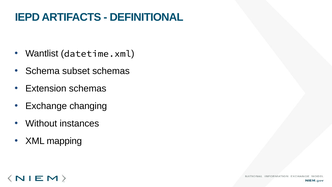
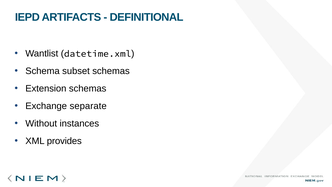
changing: changing -> separate (88, 106)
mapping: mapping -> provides (64, 141)
